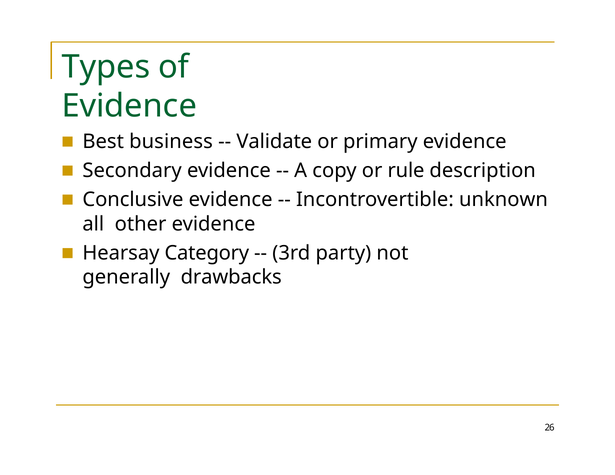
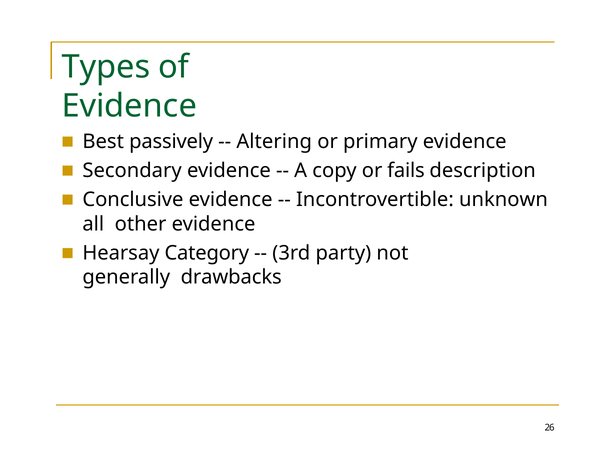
business: business -> passively (171, 142)
Validate: Validate -> Altering (274, 142)
rule: rule -> fails (406, 171)
